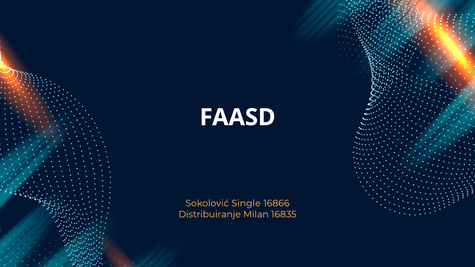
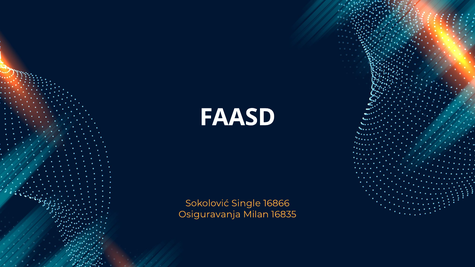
Distribuiranje: Distribuiranje -> Osiguravanja (210, 214)
